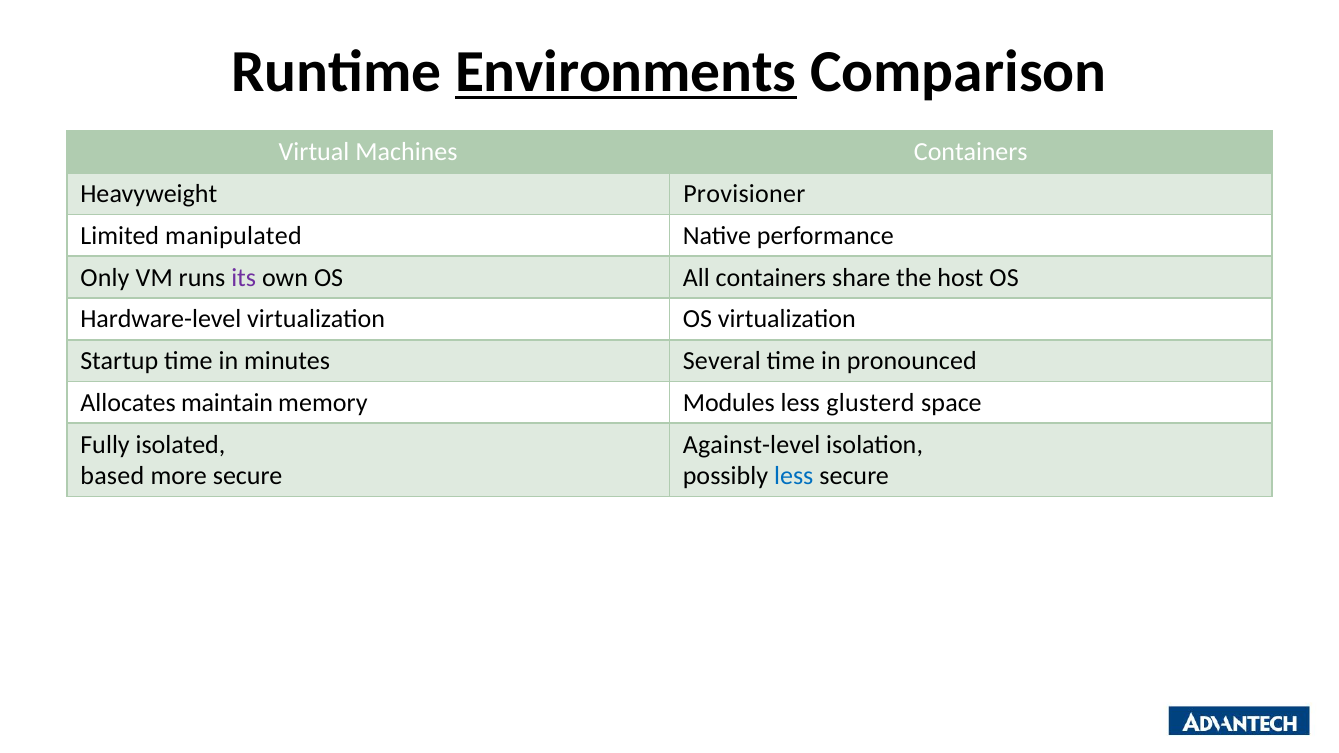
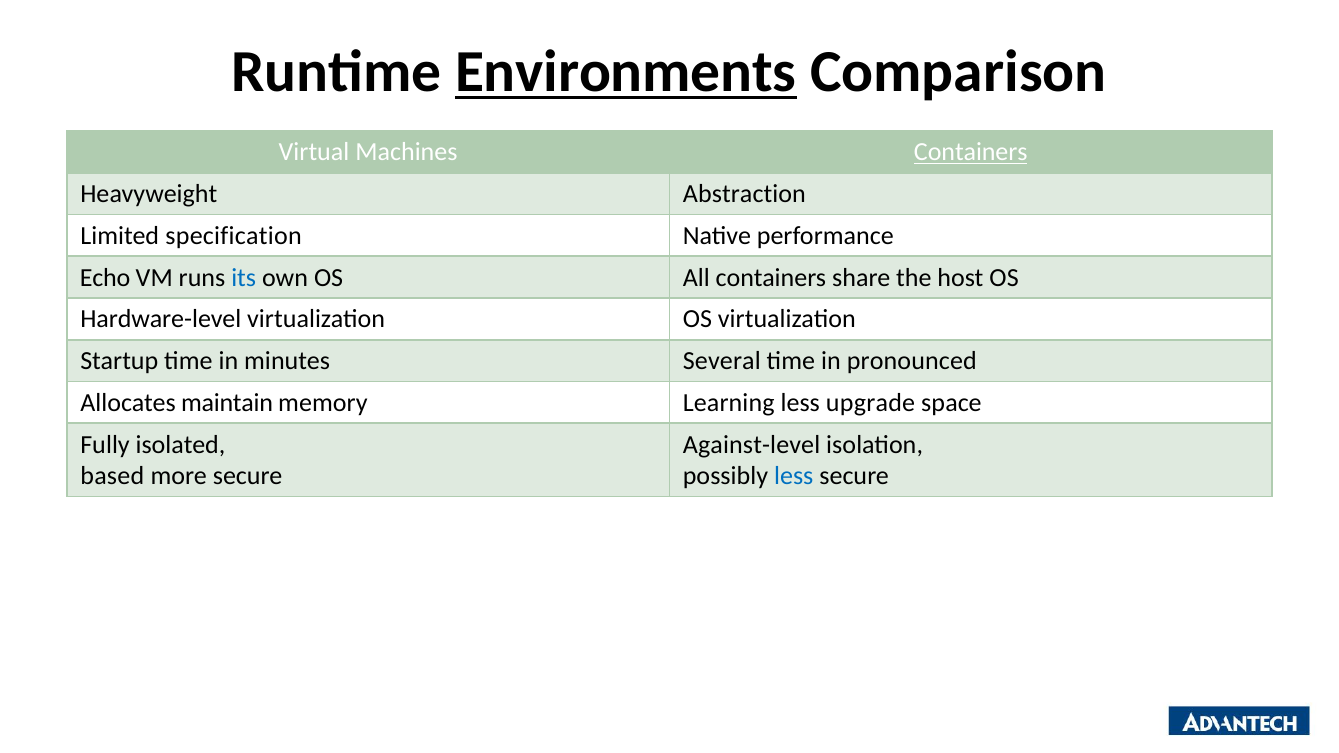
Containers underline: none -> present (971, 152)
Provisioner: Provisioner -> Abstraction (744, 194)
manipulated: manipulated -> specification (234, 236)
Only: Only -> Echo (105, 278)
its colour: purple -> blue (244, 278)
Modules: Modules -> Learning (729, 403)
glusterd: glusterd -> upgrade (871, 403)
